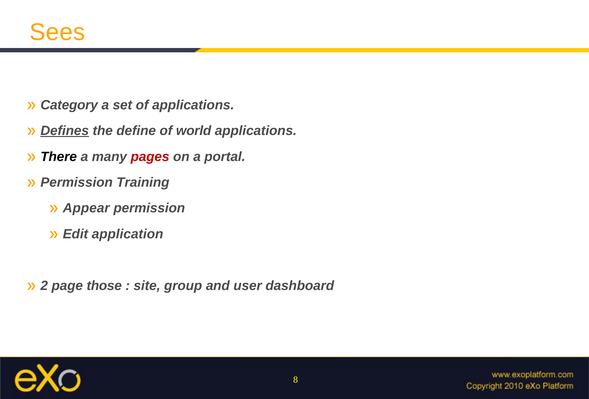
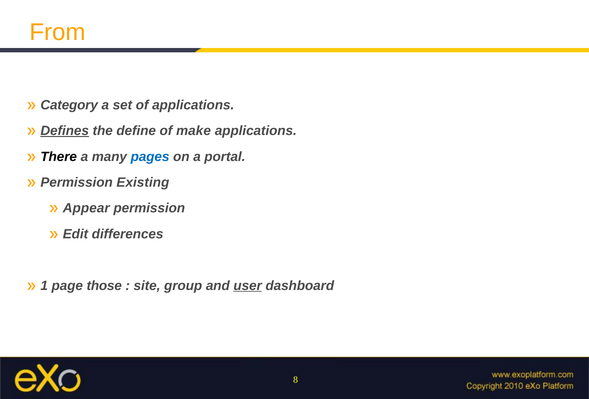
Sees: Sees -> From (58, 32)
world: world -> make (194, 131)
pages colour: red -> blue (150, 157)
Training: Training -> Existing (143, 182)
application: application -> differences (128, 234)
2: 2 -> 1 (44, 286)
user underline: none -> present (248, 286)
